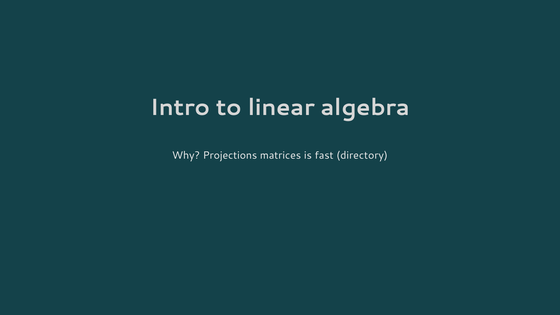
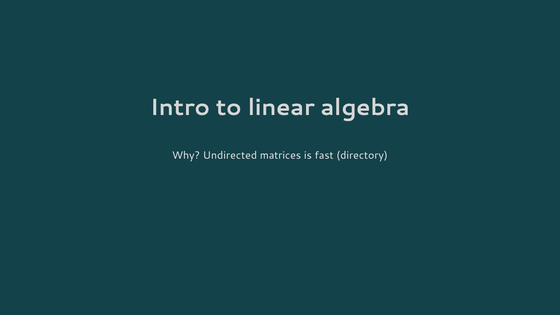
Projections: Projections -> Undirected (230, 155)
